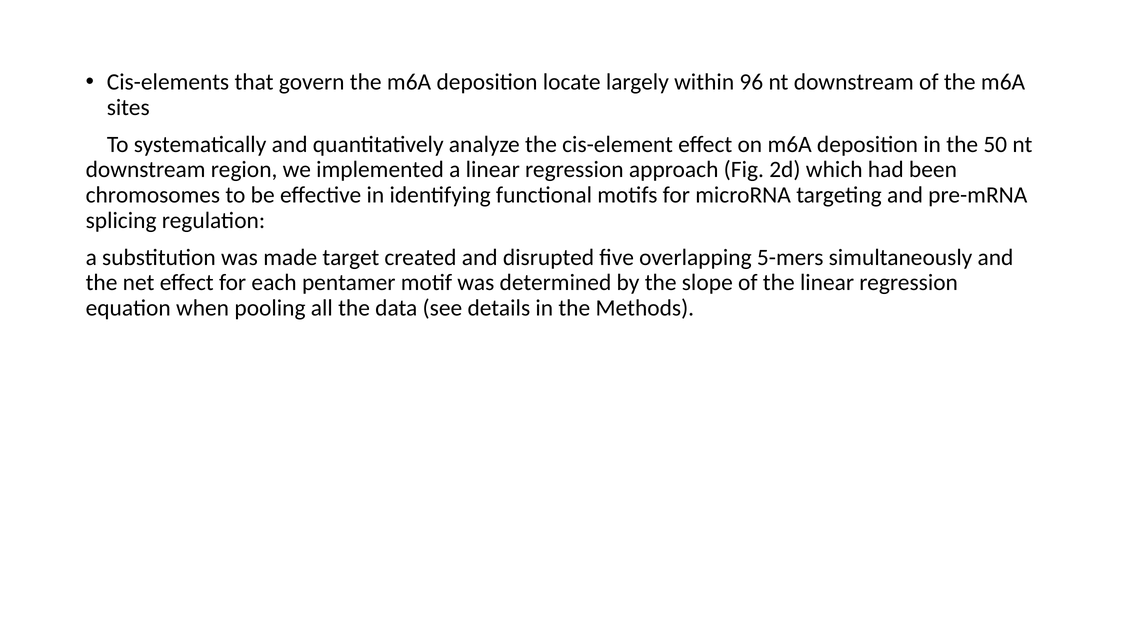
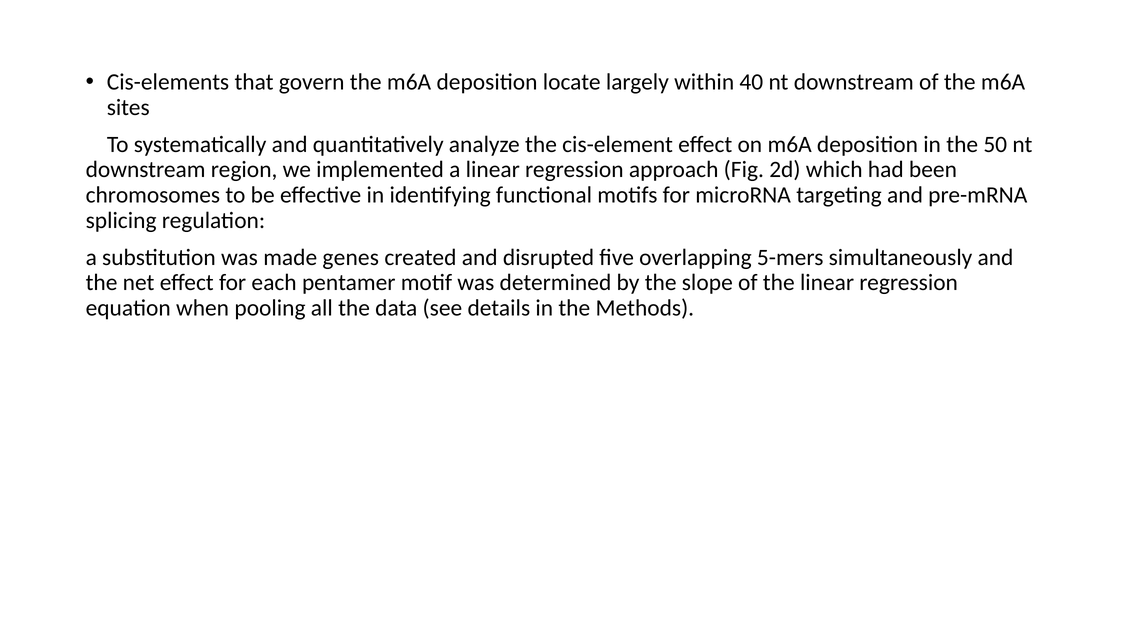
96: 96 -> 40 (751, 82)
target: target -> genes (351, 258)
